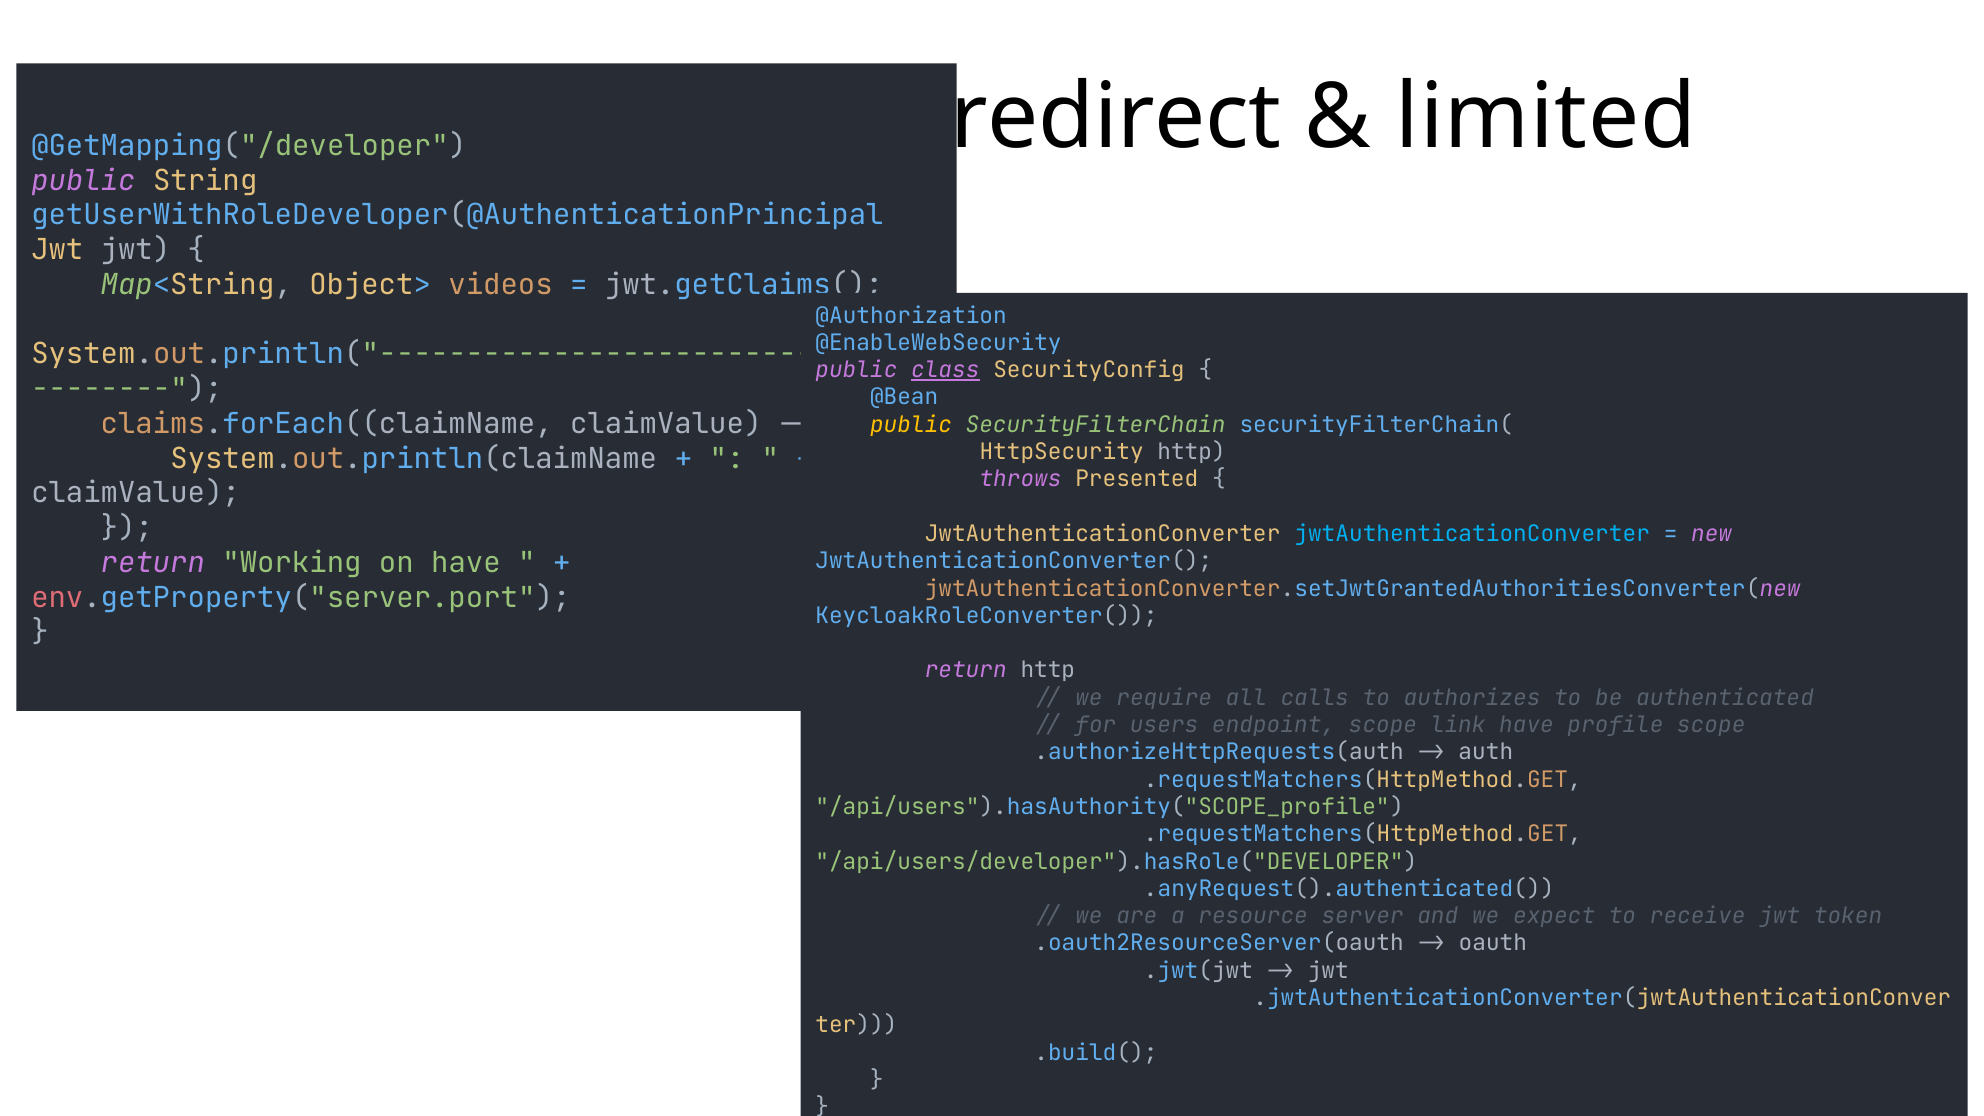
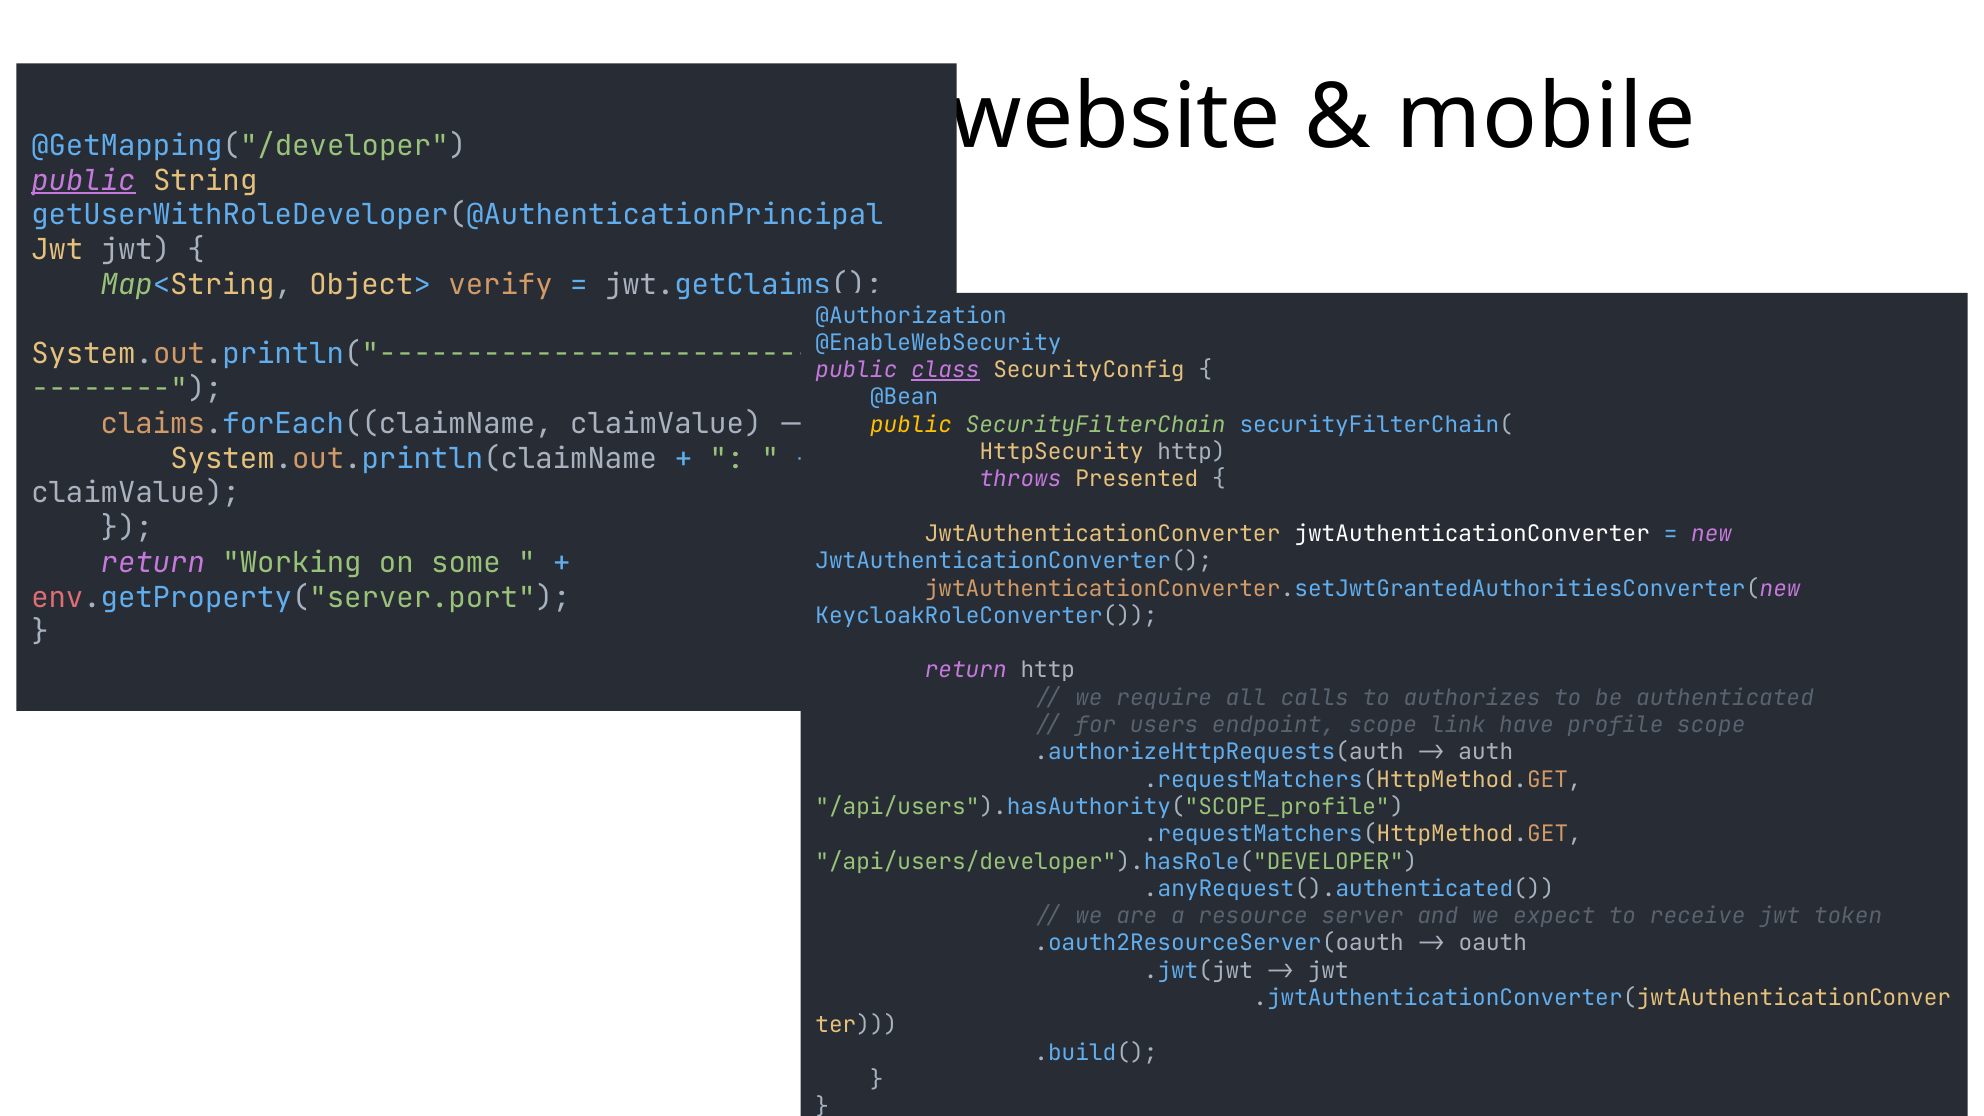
redirect: redirect -> website (1116, 118)
limited: limited -> mobile (1546, 118)
public underline: none -> present (83, 181)
videos: videos -> verify (501, 285)
jwtAuthenticationConverter colour: light blue -> white (1472, 534)
on have: have -> some (466, 563)
